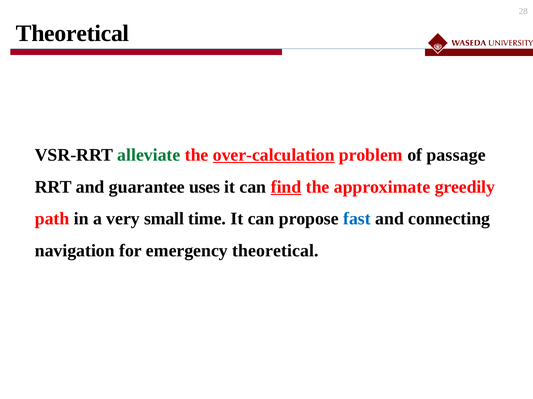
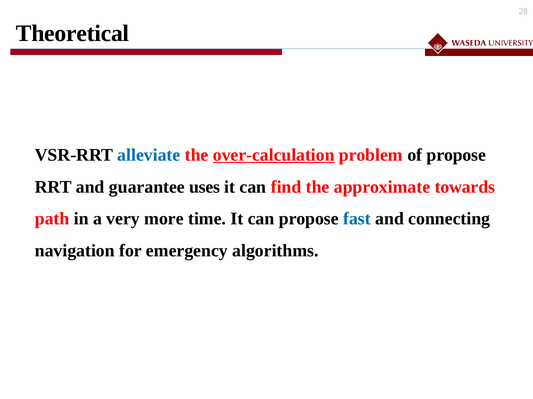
alleviate colour: green -> blue (149, 155)
of passage: passage -> propose (456, 155)
find underline: present -> none (286, 187)
greedily: greedily -> towards (465, 187)
small: small -> more (164, 219)
emergency theoretical: theoretical -> algorithms (275, 251)
